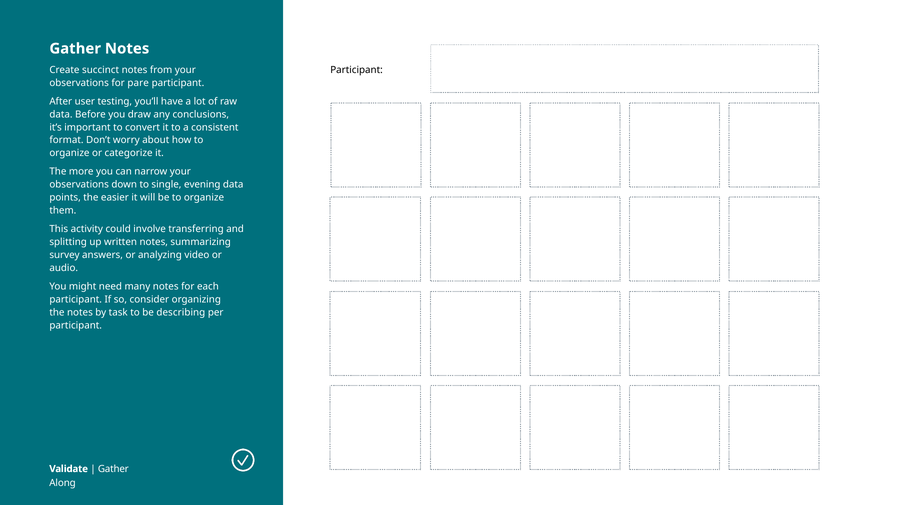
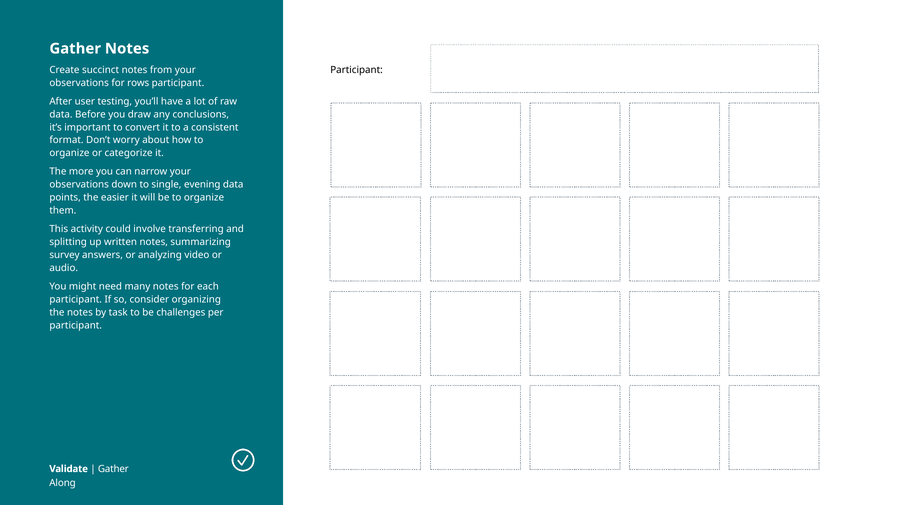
pare: pare -> rows (138, 83)
describing: describing -> challenges (181, 312)
